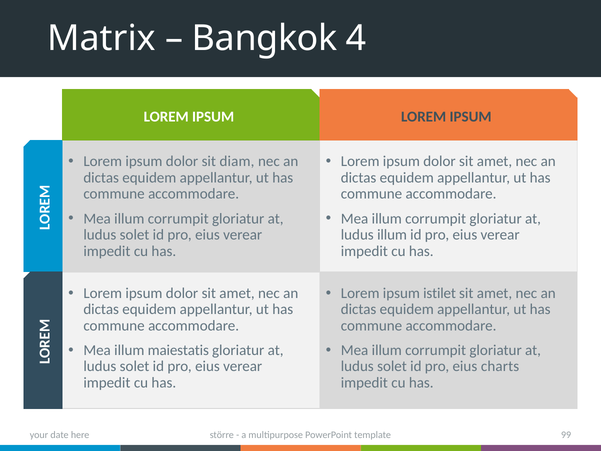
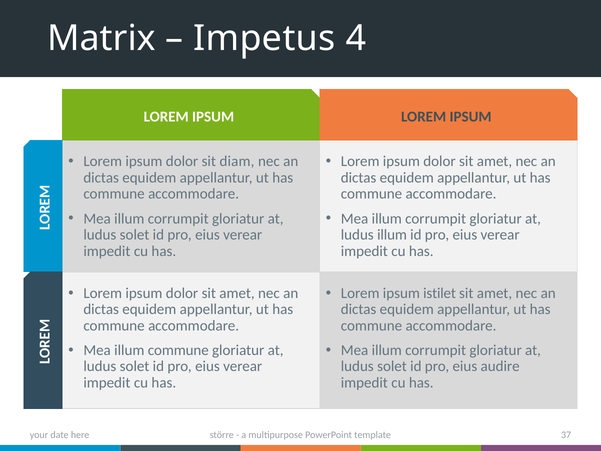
Bangkok: Bangkok -> Impetus (264, 38)
illum maiestatis: maiestatis -> commune (178, 350)
charts: charts -> audire (500, 366)
99: 99 -> 37 (566, 435)
